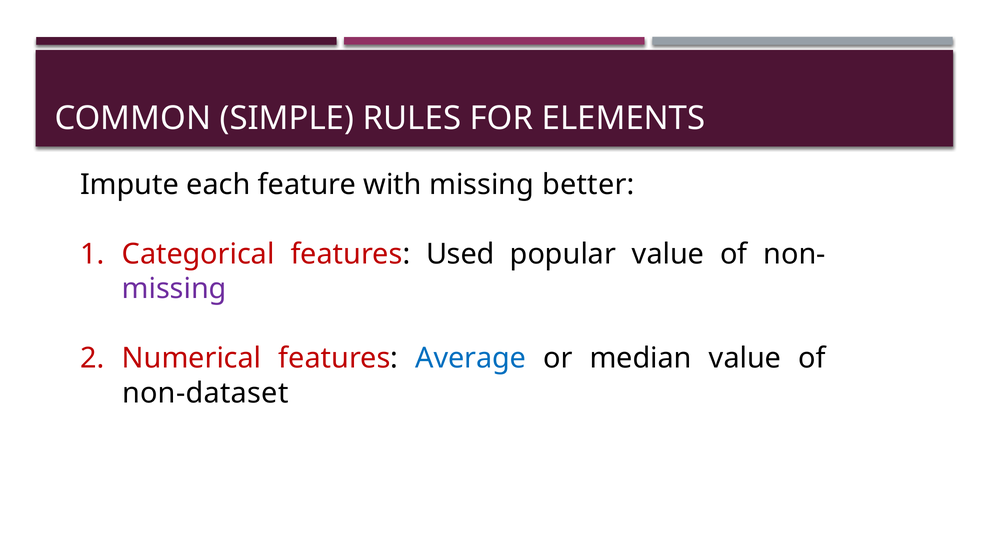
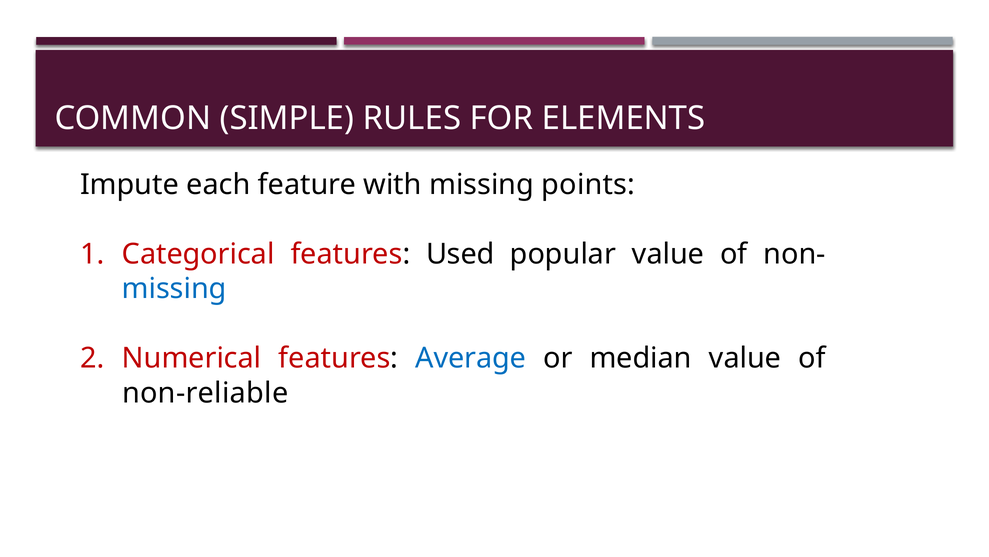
better: better -> points (588, 185)
missing colour: purple -> blue (174, 289)
non-dataset: non-dataset -> non-reliable (205, 392)
